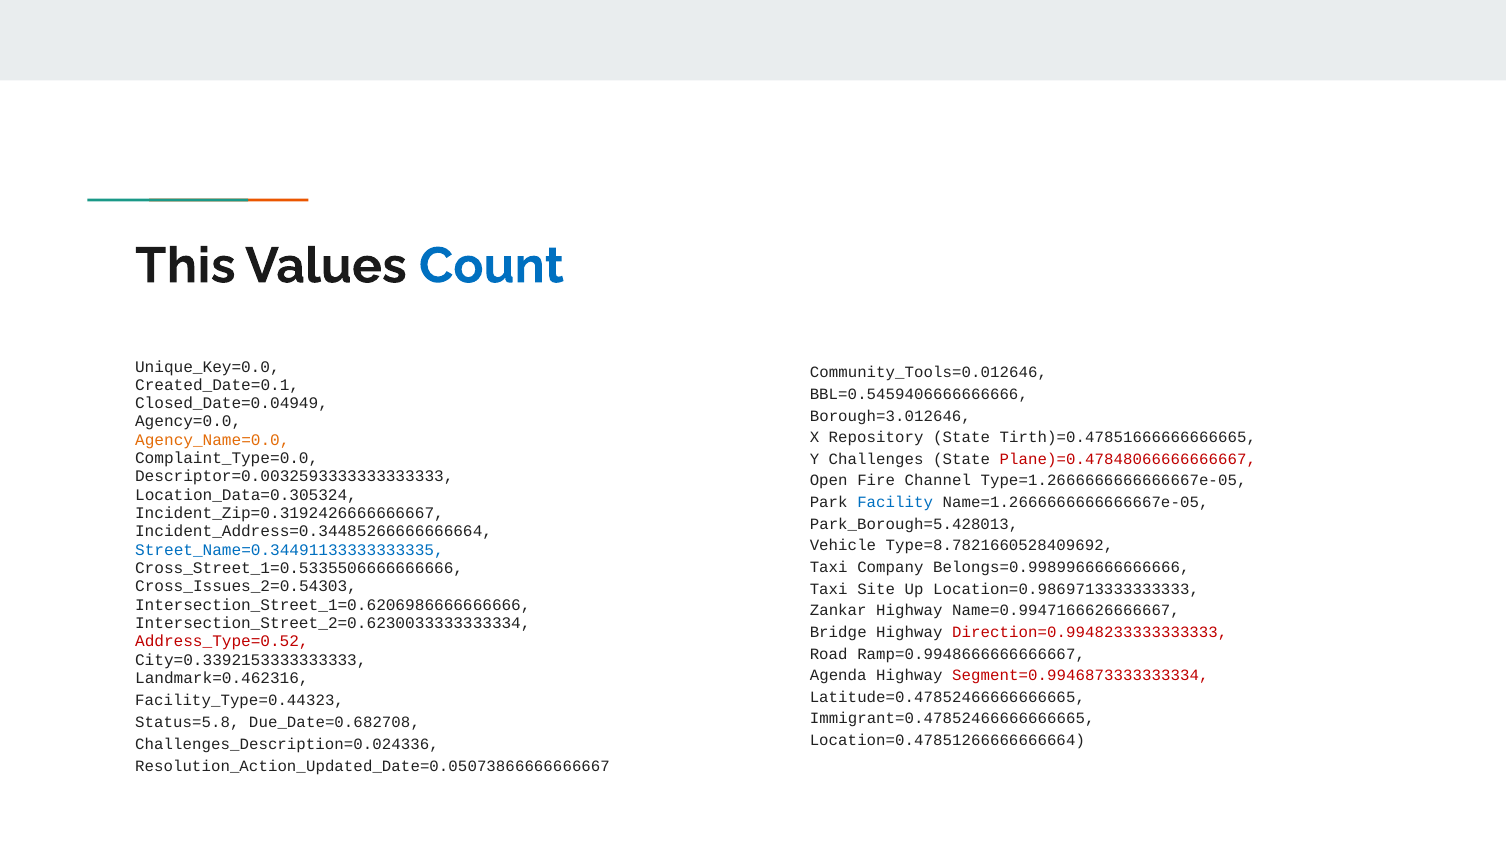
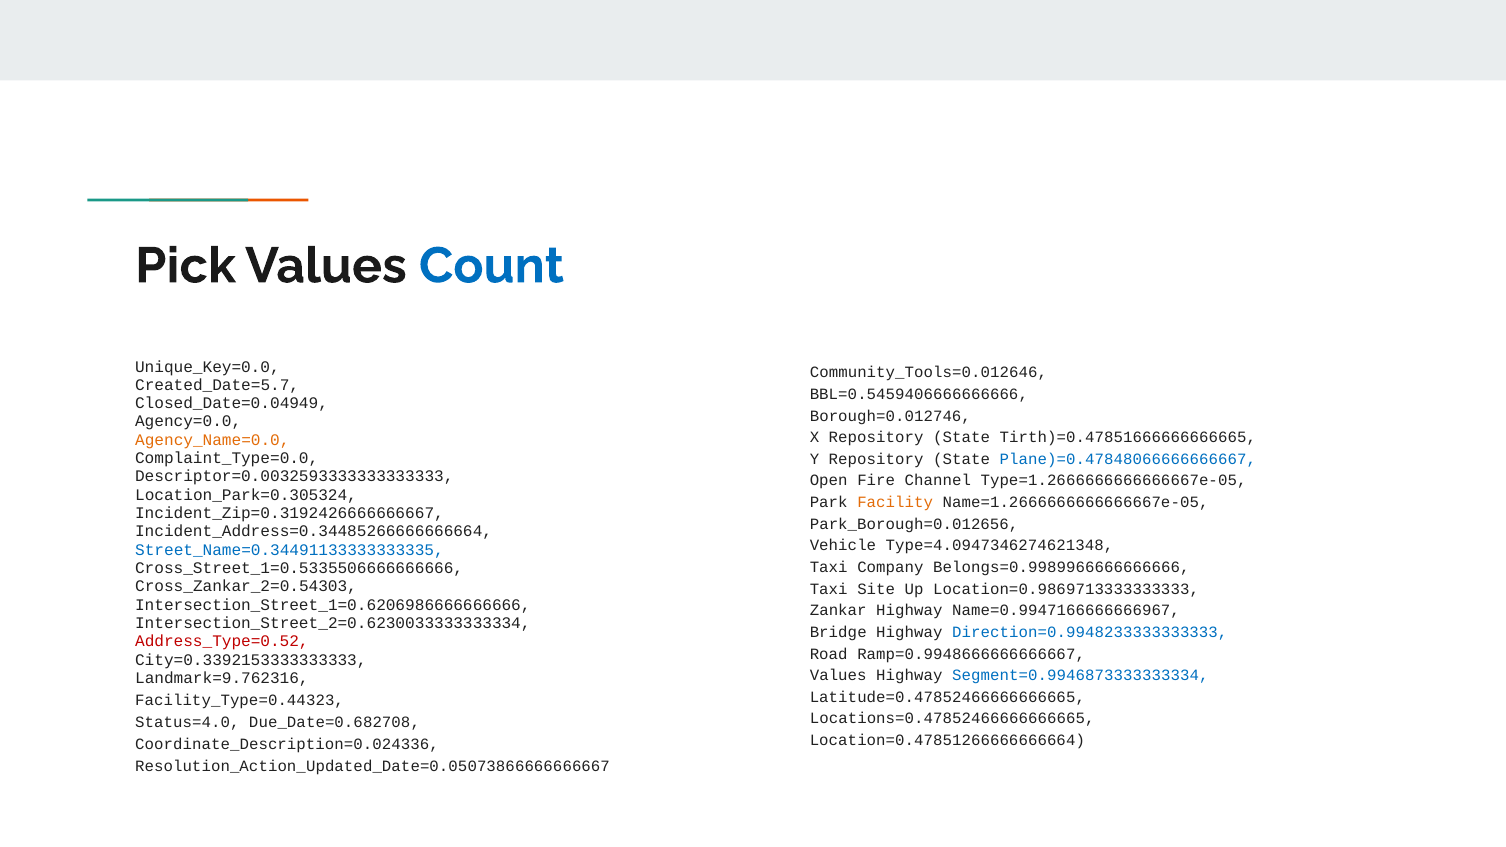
This: This -> Pick (186, 266)
Created_Date=0.1: Created_Date=0.1 -> Created_Date=5.7 (217, 385)
Borough=3.012646: Borough=3.012646 -> Borough=0.012746 (890, 416)
Y Challenges: Challenges -> Repository (876, 459)
Plane)=0.47848066666666667 colour: red -> blue (1128, 459)
Location_Data=0.305324: Location_Data=0.305324 -> Location_Park=0.305324 (246, 495)
Facility colour: blue -> orange (895, 503)
Park_Borough=5.428013: Park_Borough=5.428013 -> Park_Borough=0.012656 (914, 524)
Type=8.7821660528409692: Type=8.7821660528409692 -> Type=4.0947346274621348 (999, 546)
Cross_Issues_2=0.54303: Cross_Issues_2=0.54303 -> Cross_Zankar_2=0.54303 (246, 587)
Name=0.9947166626666667: Name=0.9947166626666667 -> Name=0.9947166666666967 (1066, 611)
Direction=0.9948233333333333 colour: red -> blue (1090, 632)
Agenda: Agenda -> Values (838, 676)
Segment=0.9946873333333334 colour: red -> blue (1080, 676)
Landmark=0.462316: Landmark=0.462316 -> Landmark=9.762316 (222, 678)
Immigrant=0.47852466666666665: Immigrant=0.47852466666666665 -> Locations=0.47852466666666665 (952, 719)
Status=5.8: Status=5.8 -> Status=4.0 (187, 723)
Challenges_Description=0.024336: Challenges_Description=0.024336 -> Coordinate_Description=0.024336 (287, 744)
